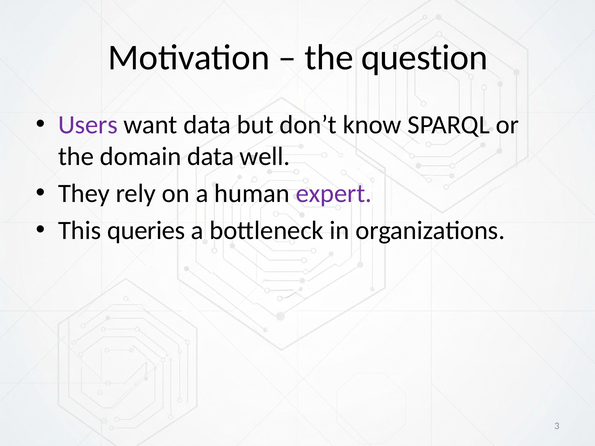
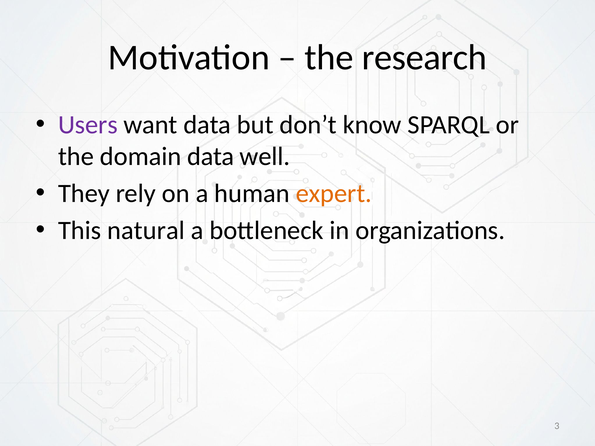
question: question -> research (424, 58)
expert colour: purple -> orange (334, 194)
queries: queries -> natural (146, 231)
